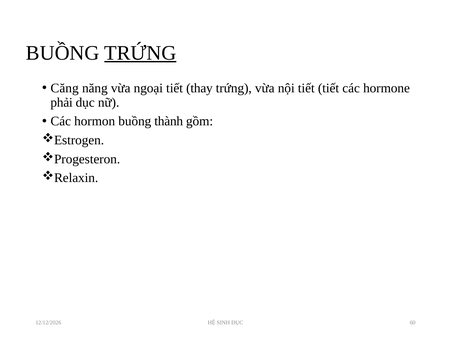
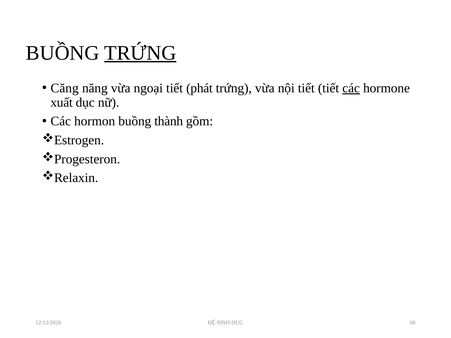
thay: thay -> phát (199, 88)
các underline: none -> present (351, 88)
phải: phải -> xuất (62, 102)
